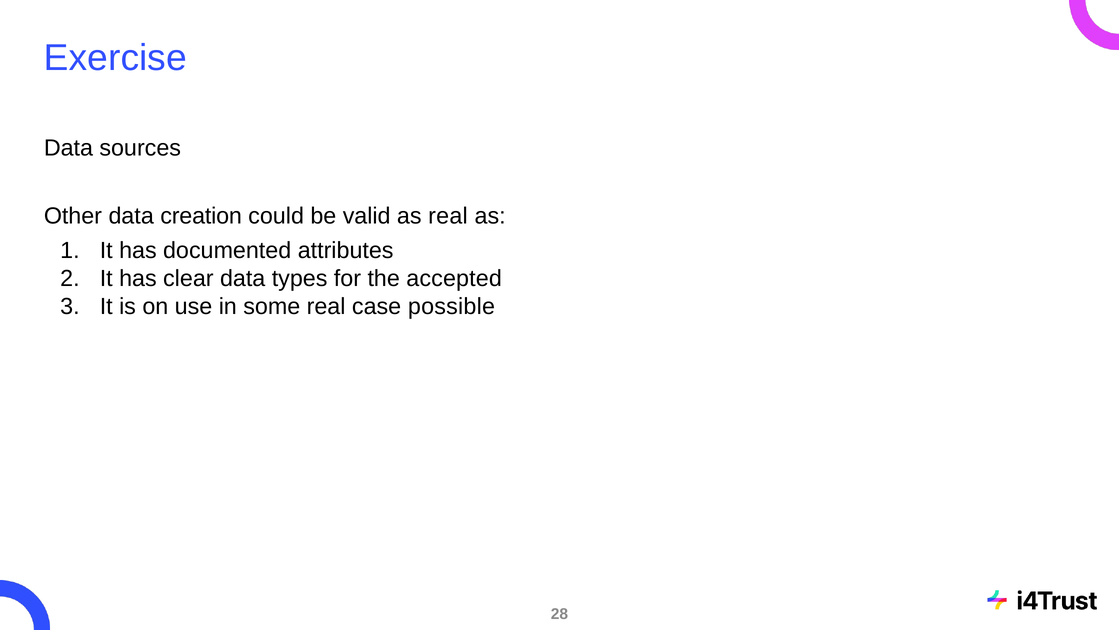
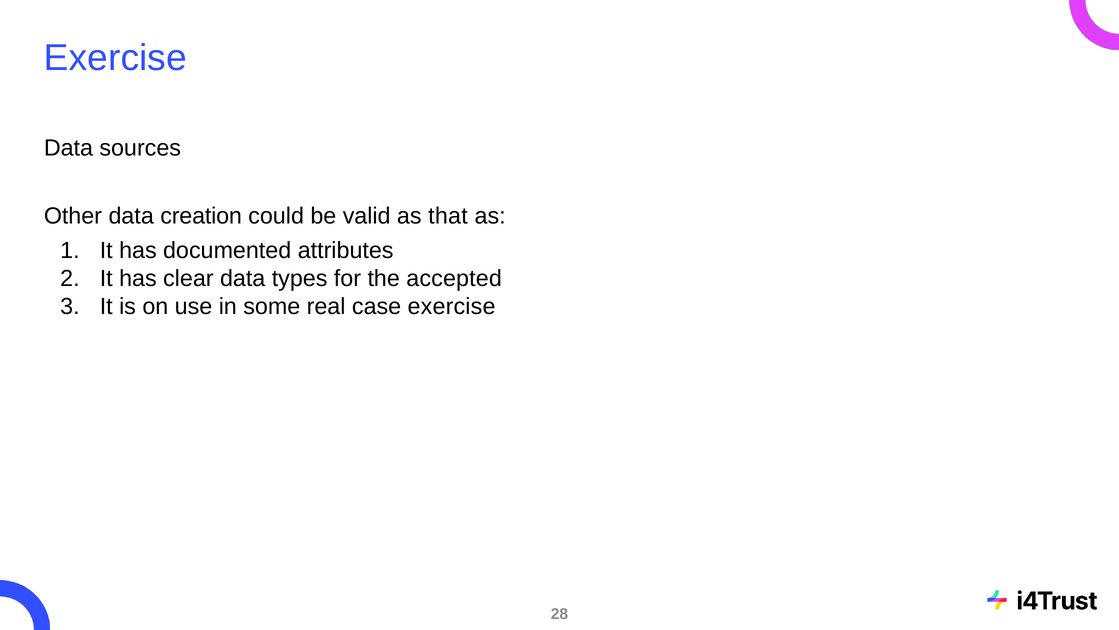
as real: real -> that (448, 216)
case possible: possible -> exercise (452, 306)
